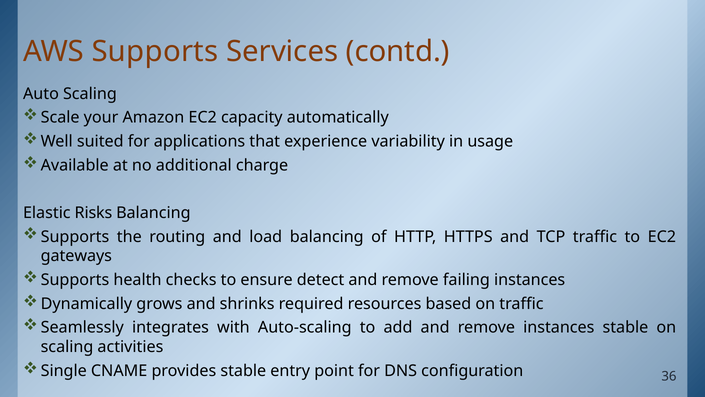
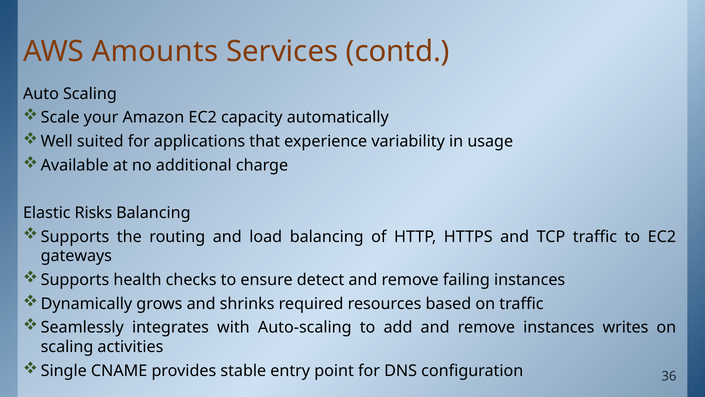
AWS Supports: Supports -> Amounts (155, 51)
instances stable: stable -> writes (625, 327)
